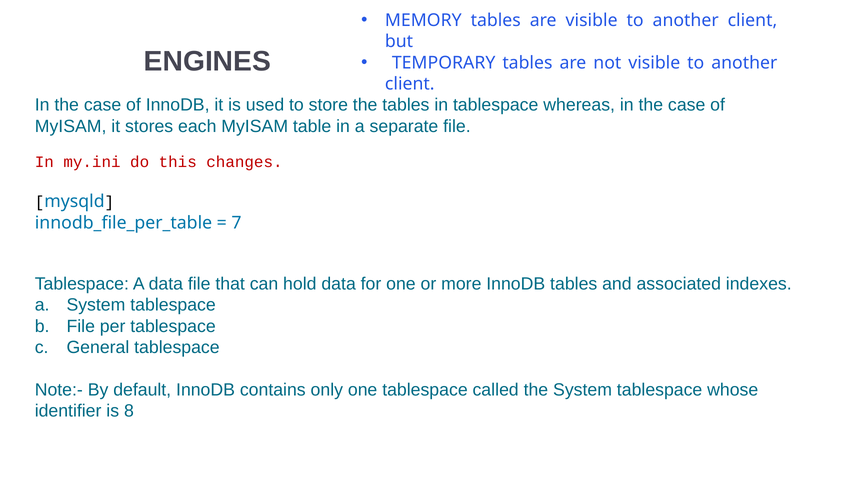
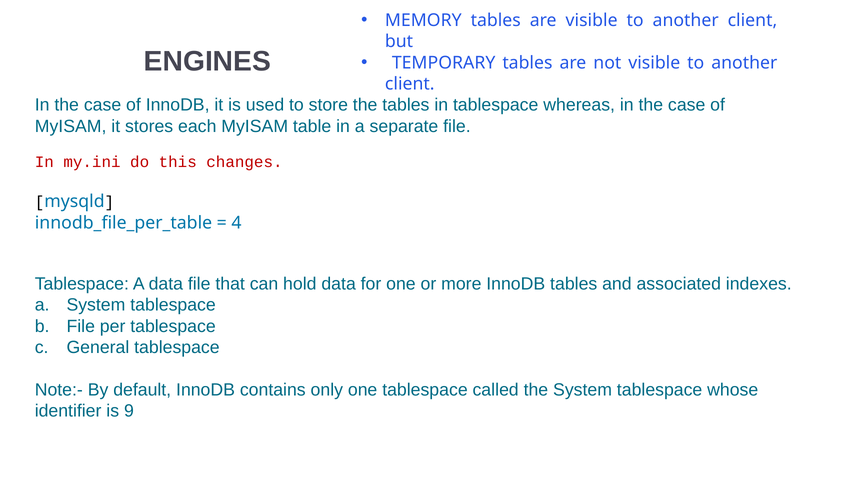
7: 7 -> 4 (236, 222)
8: 8 -> 9 (129, 411)
